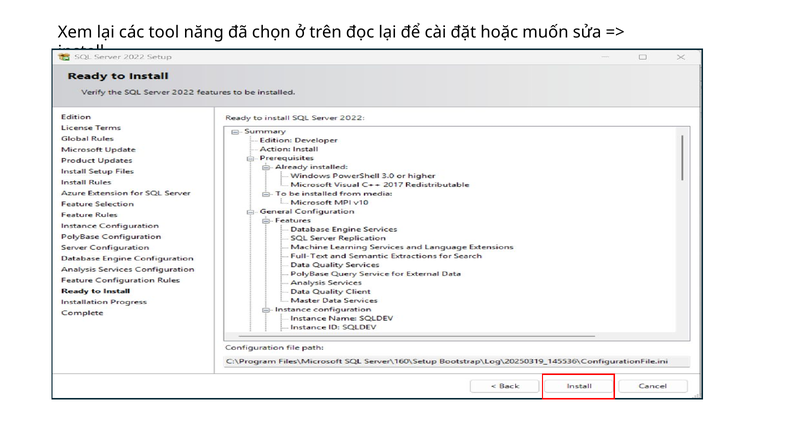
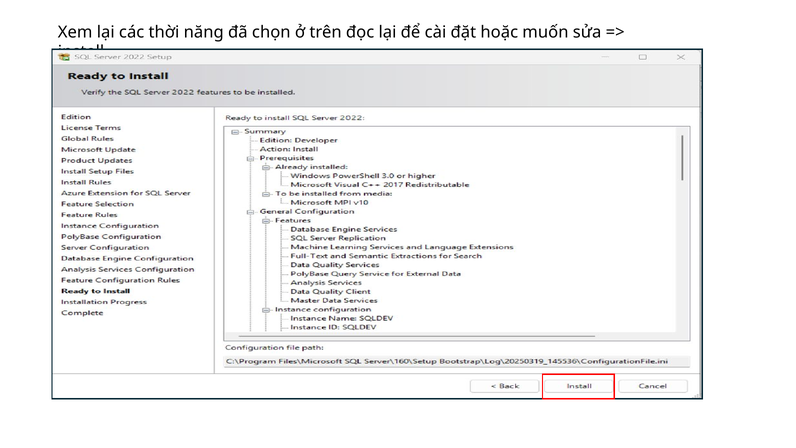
tool: tool -> thời (164, 32)
